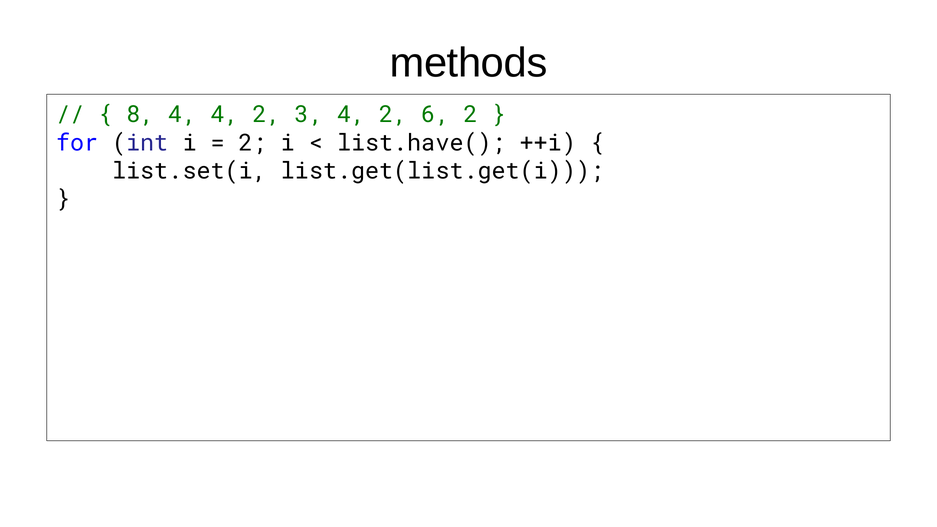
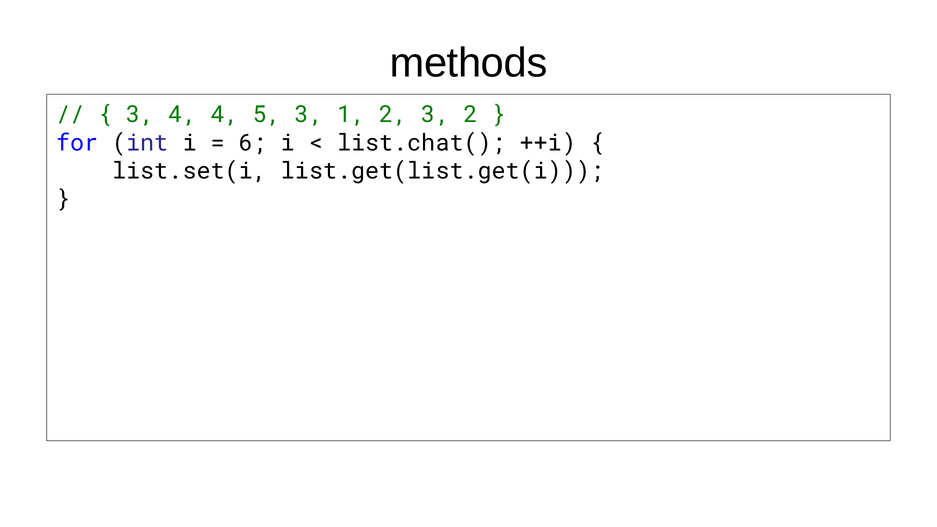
8: 8 -> 3 (140, 115)
4 4 2: 2 -> 5 (267, 115)
3 4: 4 -> 1 (351, 115)
2 6: 6 -> 3 (436, 115)
2: 2 -> 6 (253, 143)
list.have(: list.have( -> list.chat( (421, 143)
